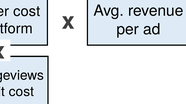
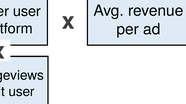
cost: cost -> user (27, 11)
cost: cost -> user (22, 92)
